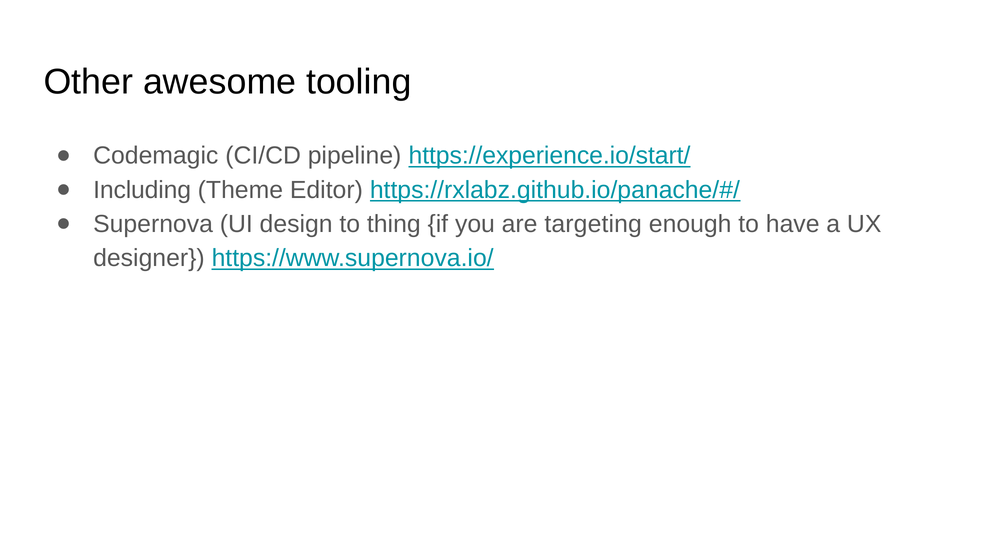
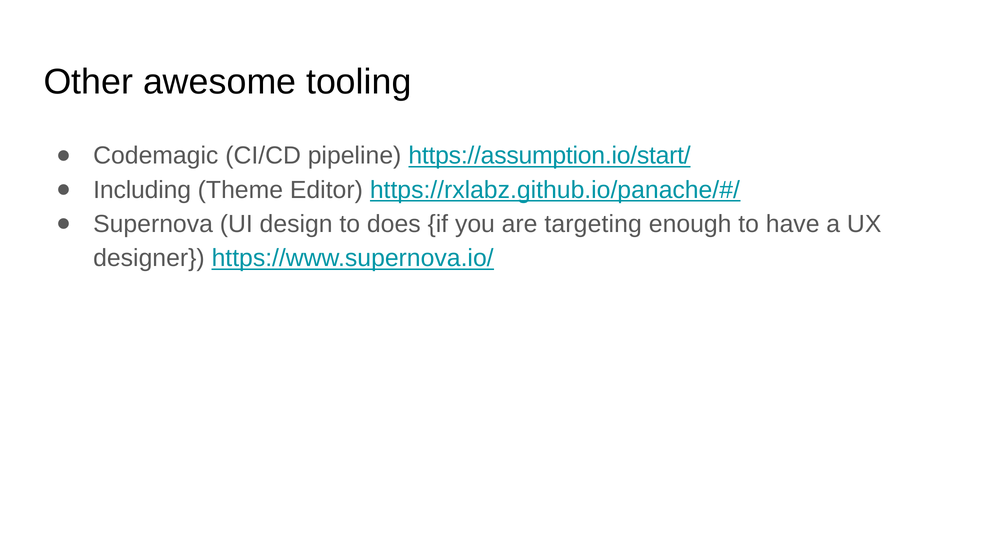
https://experience.io/start/: https://experience.io/start/ -> https://assumption.io/start/ (550, 156)
thing: thing -> does (394, 224)
